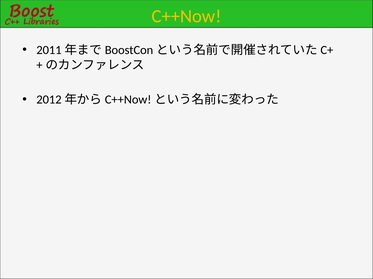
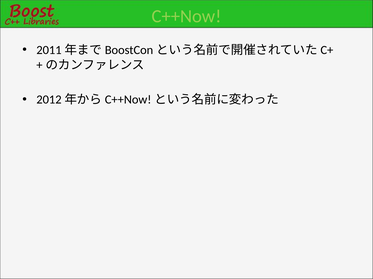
C++Now colour: yellow -> light green (186, 16)
